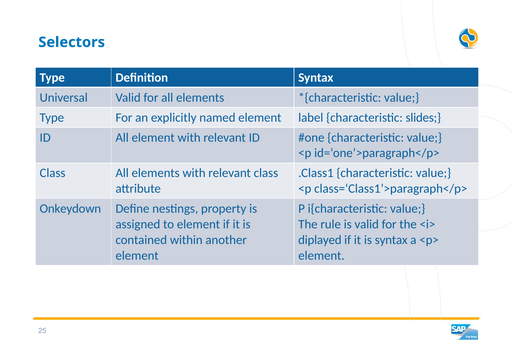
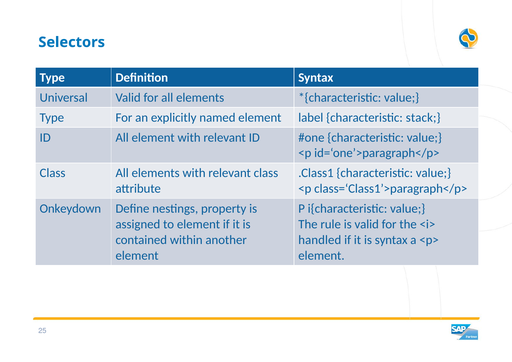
slides: slides -> stack (423, 118)
diplayed: diplayed -> handled (320, 240)
